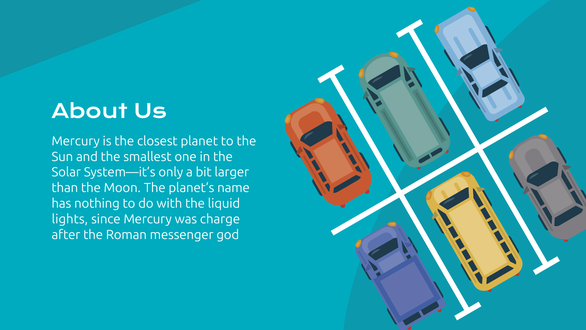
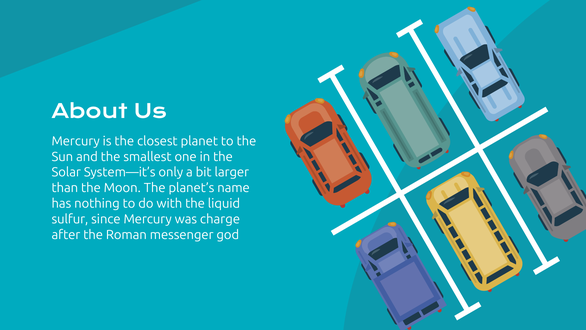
lights: lights -> sulfur (70, 219)
